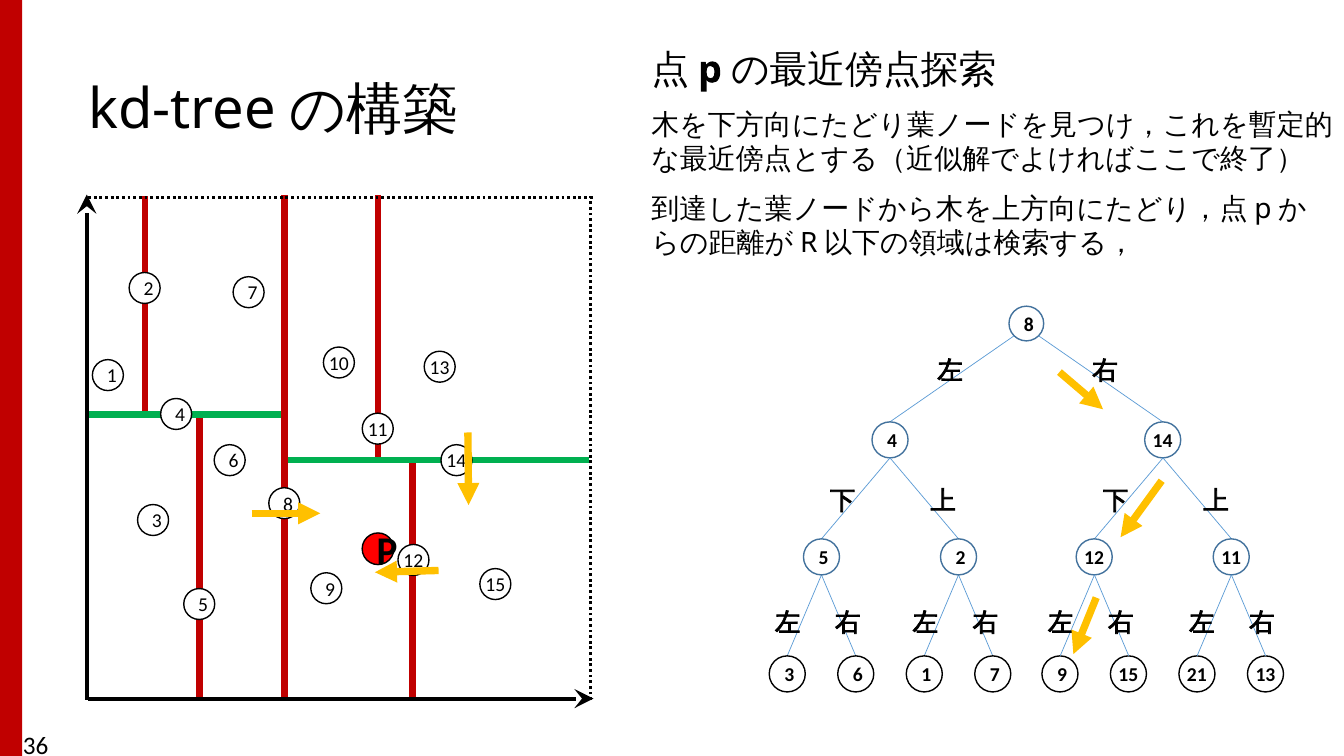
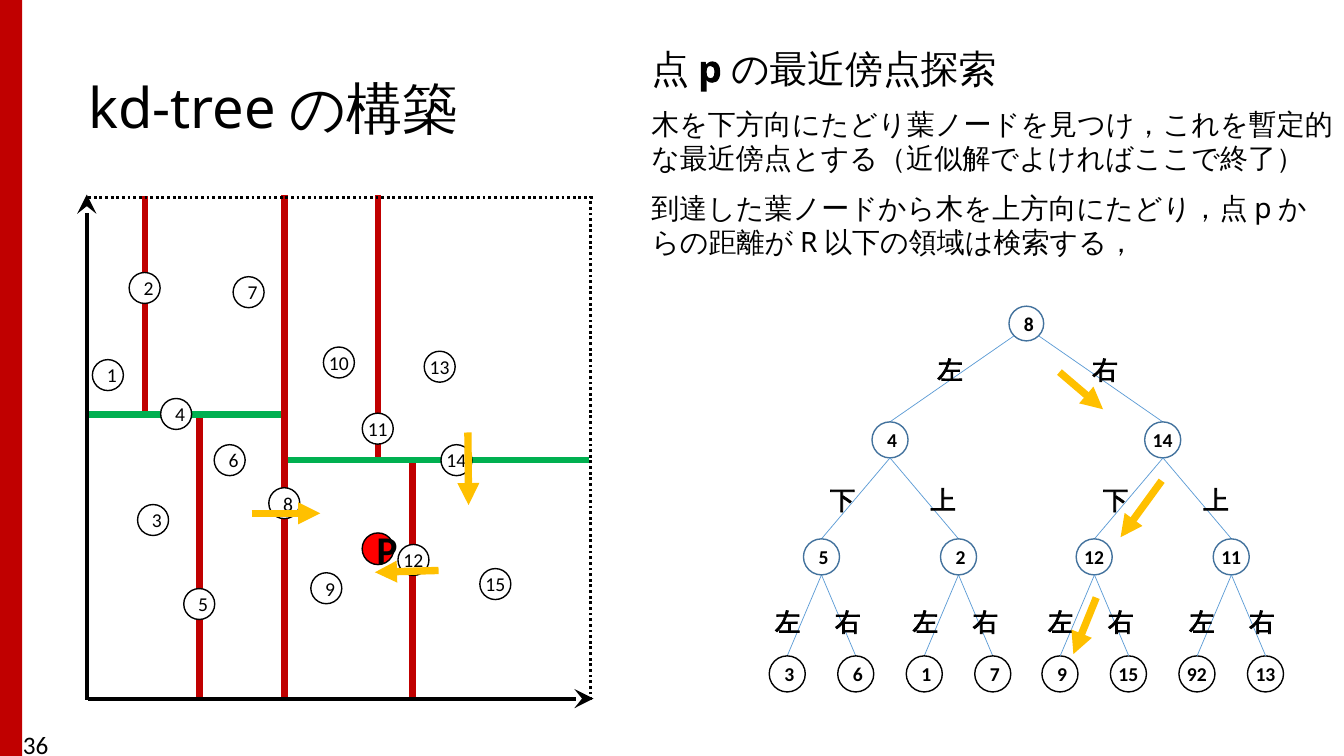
21: 21 -> 92 (1197, 675)
